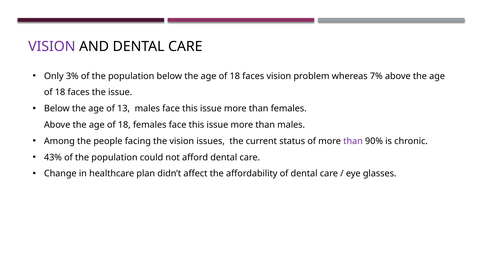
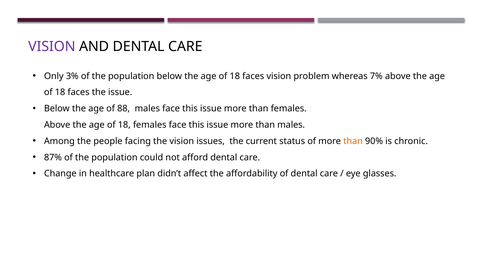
13: 13 -> 88 (124, 109)
than colour: purple -> orange (353, 141)
43%: 43% -> 87% (53, 157)
